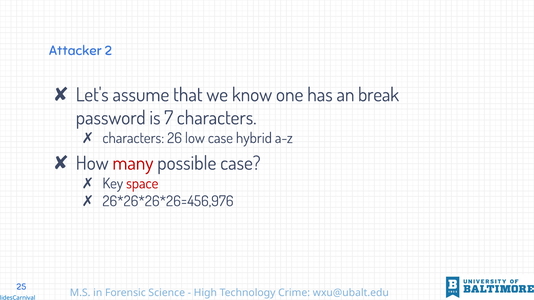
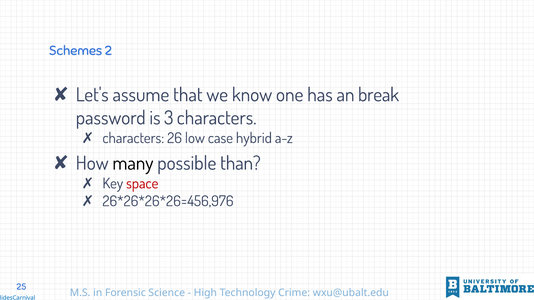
Attacker: Attacker -> Schemes (75, 51)
7: 7 -> 3 (169, 118)
many colour: red -> black (133, 164)
possible case: case -> than (240, 164)
